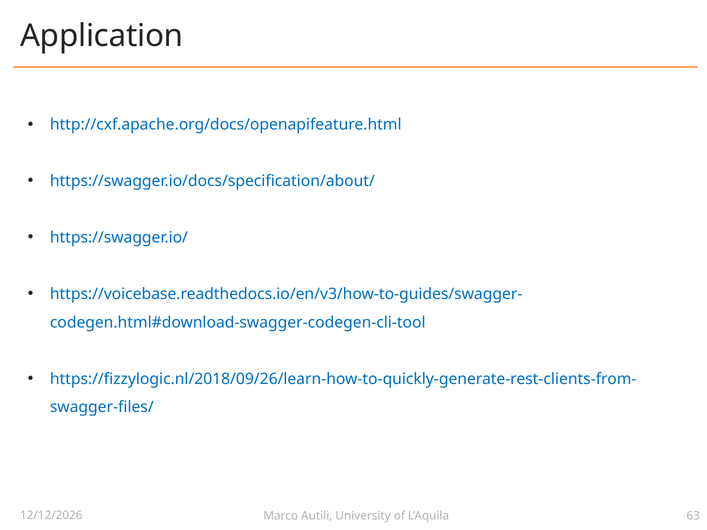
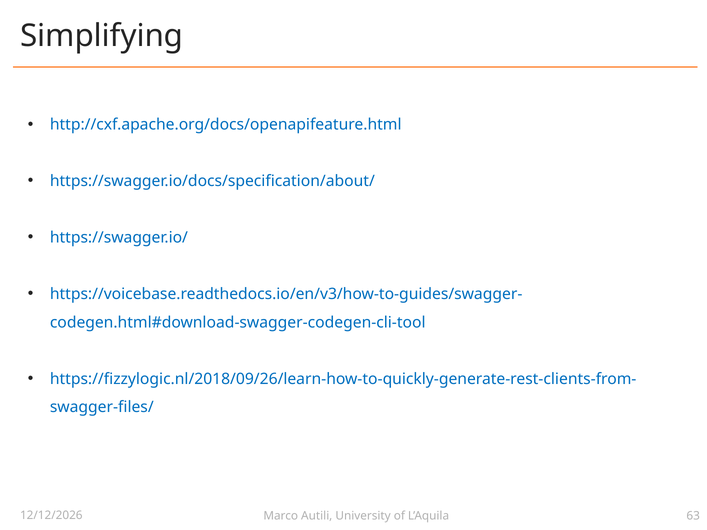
Application: Application -> Simplifying (102, 36)
